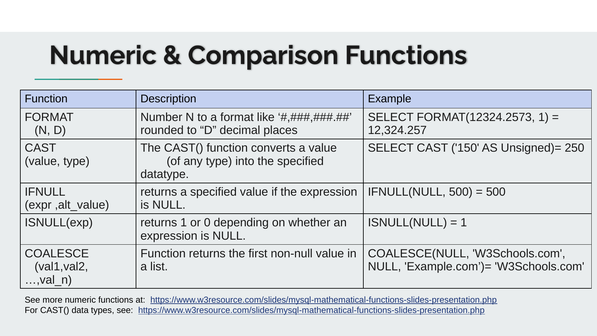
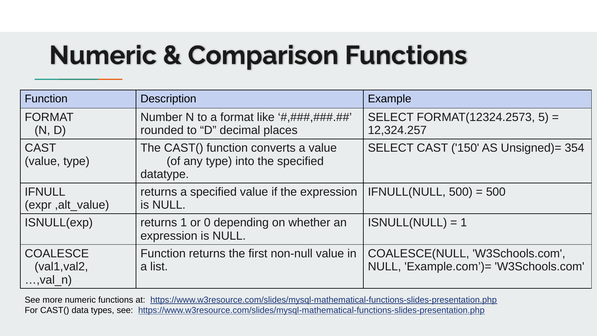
FORMAT(12324.2573 1: 1 -> 5 (544, 117)
250: 250 -> 354 (575, 148)
